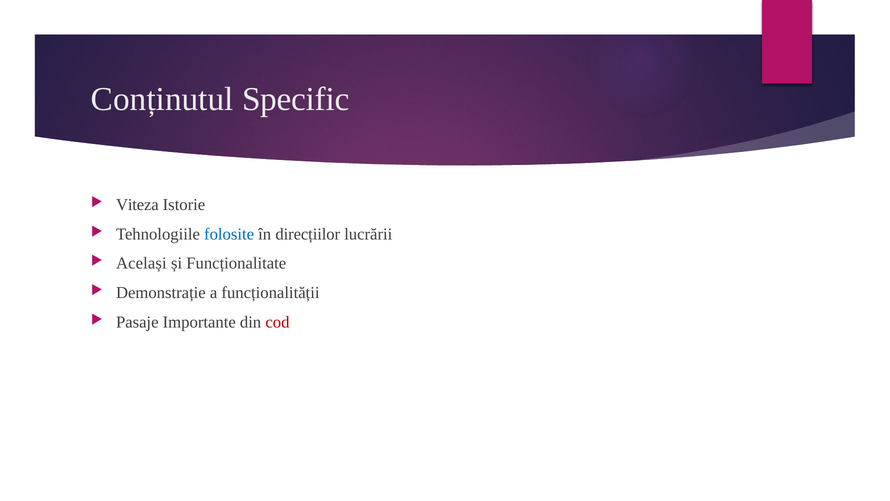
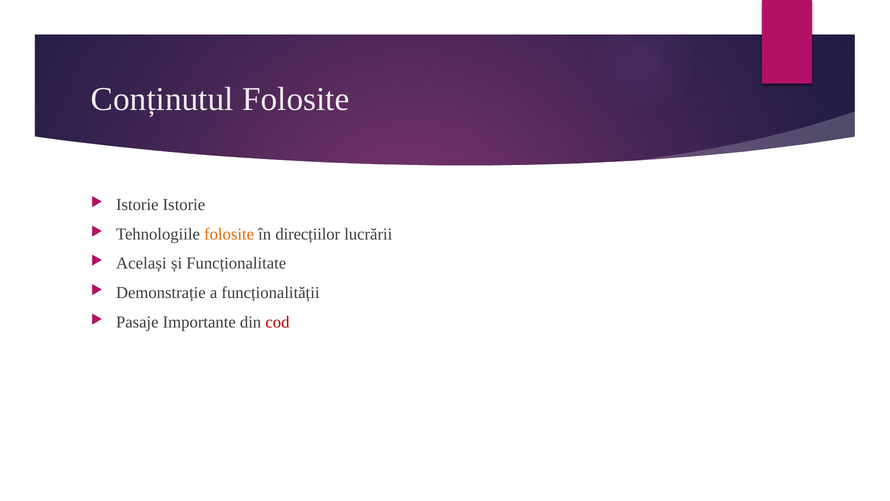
Conținutul Specific: Specific -> Folosite (296, 99)
Viteza: Viteza -> Istorie (137, 205)
folosite colour: blue -> orange (229, 234)
